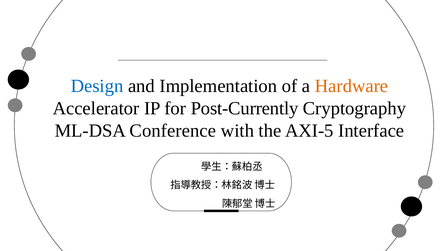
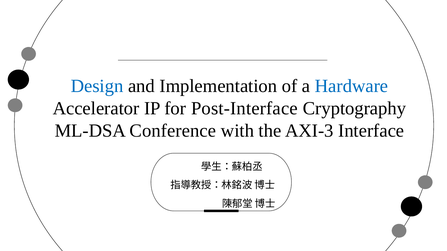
Hardware colour: orange -> blue (352, 86)
Post-Currently: Post-Currently -> Post-Interface (244, 109)
AXI-5: AXI-5 -> AXI-3 (309, 131)
